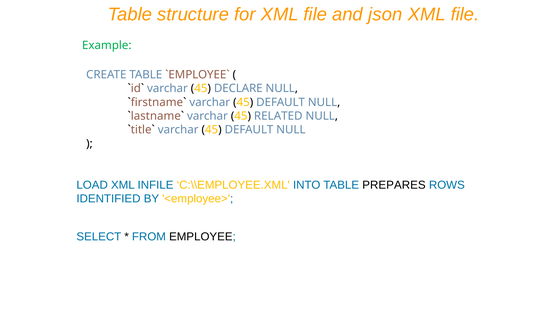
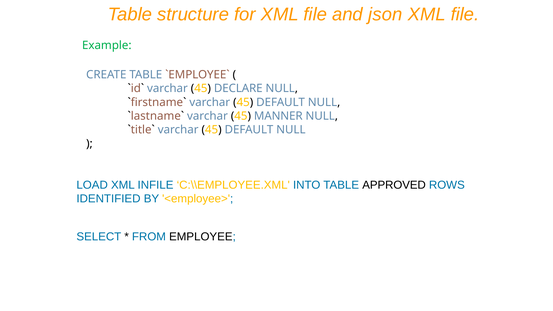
RELATED: RELATED -> MANNER (278, 116)
PREPARES: PREPARES -> APPROVED (394, 185)
